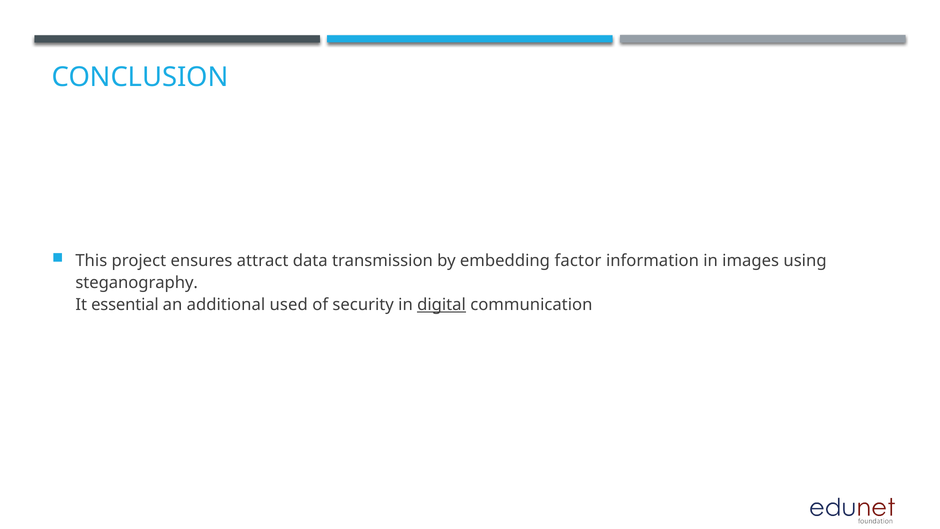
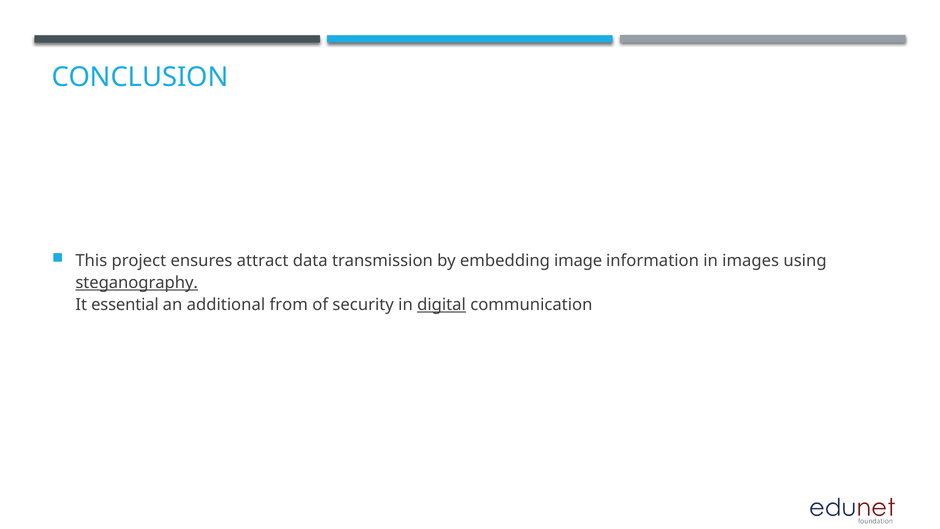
factor: factor -> image (578, 261)
steganography underline: none -> present (137, 283)
used: used -> from (289, 305)
